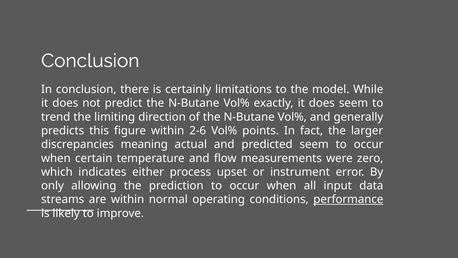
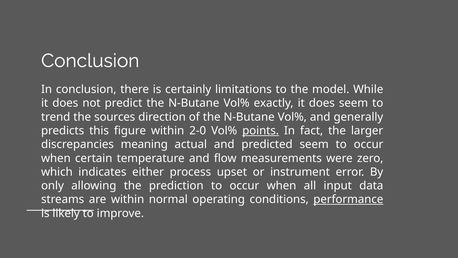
limiting: limiting -> sources (115, 117)
2-6: 2-6 -> 2-0 (198, 131)
points underline: none -> present (261, 131)
